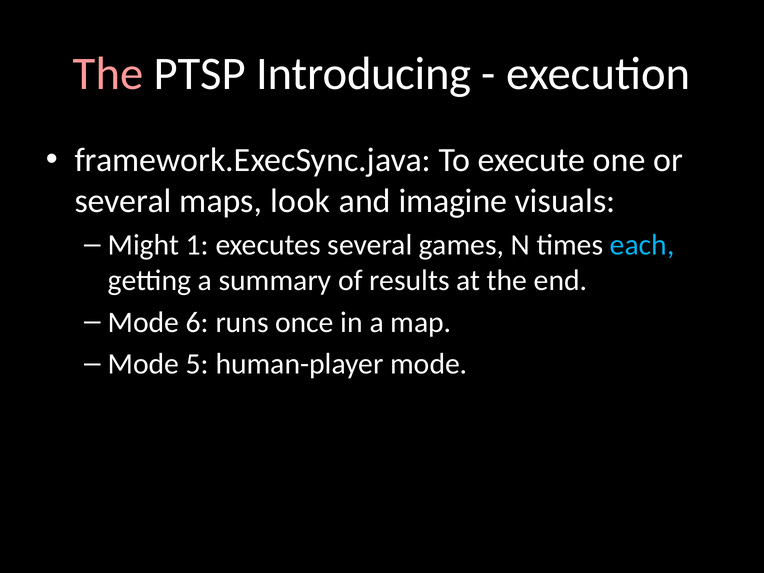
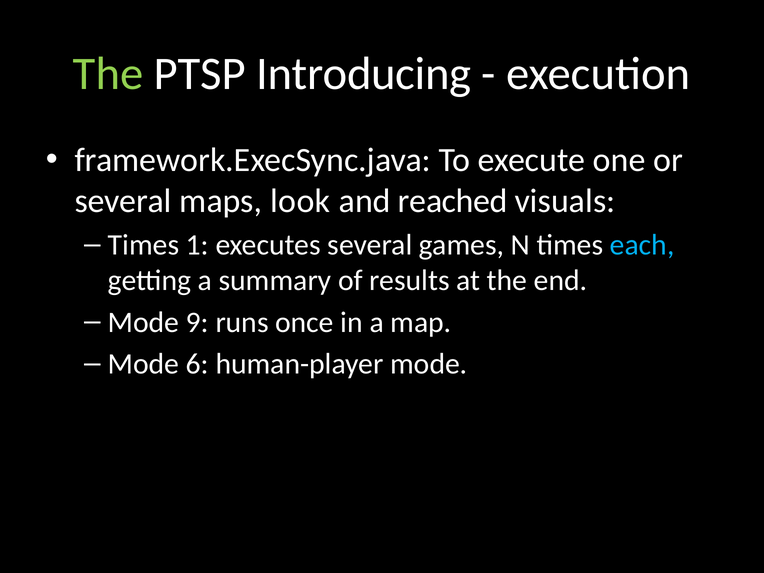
The colour: pink -> light green (108, 74)
imagine: imagine -> reached (453, 201)
Might: Might -> Times (144, 245)
6: 6 -> 9 (197, 322)
5: 5 -> 6 (197, 364)
